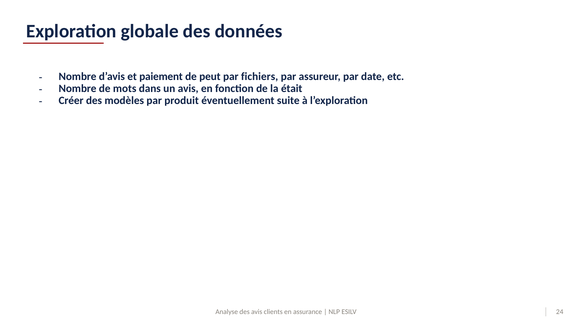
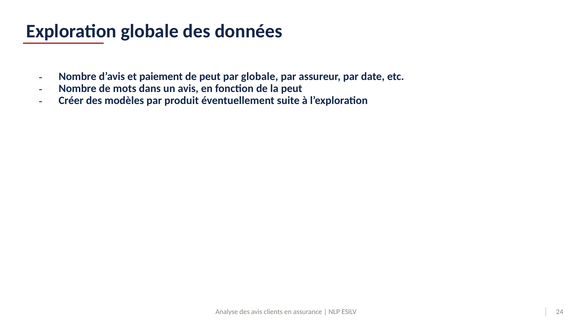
par fichiers: fichiers -> globale (260, 76)
la était: était -> peut (292, 88)
